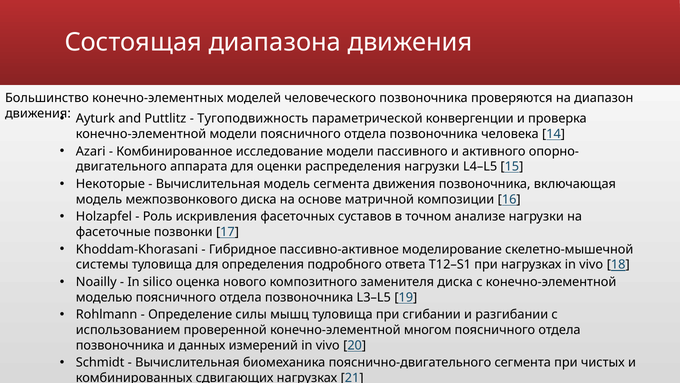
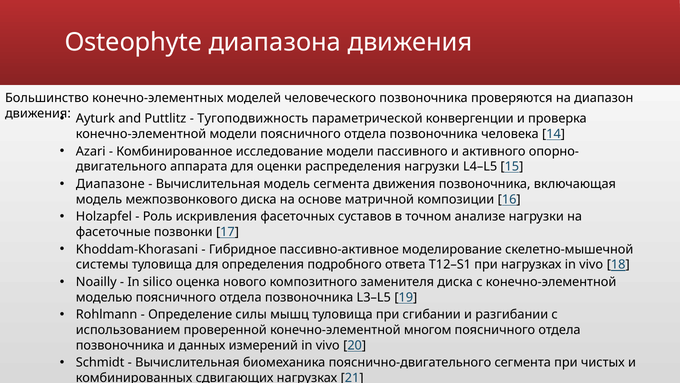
Состоящая: Состоящая -> Osteophyte (133, 42)
Некоторые: Некоторые -> Диапазоне (110, 184)
